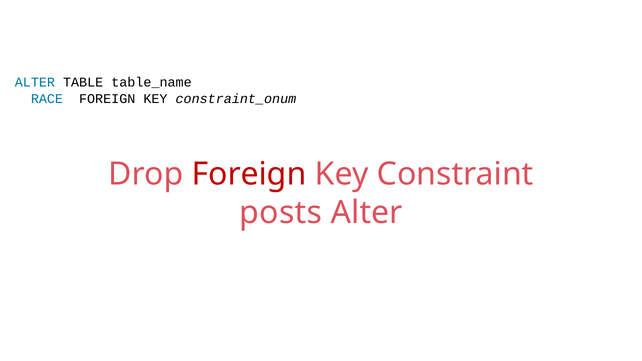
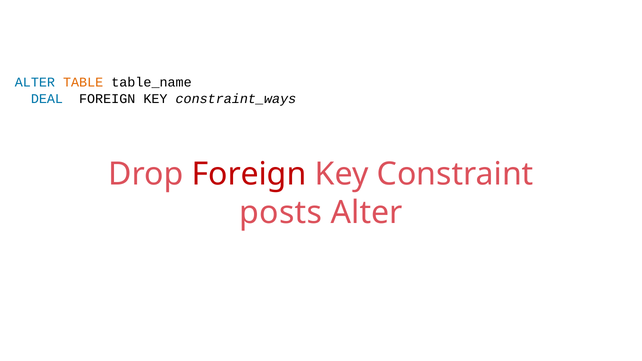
TABLE colour: black -> orange (83, 83)
RACE: RACE -> DEAL (47, 99)
constraint_onum: constraint_onum -> constraint_ways (236, 99)
